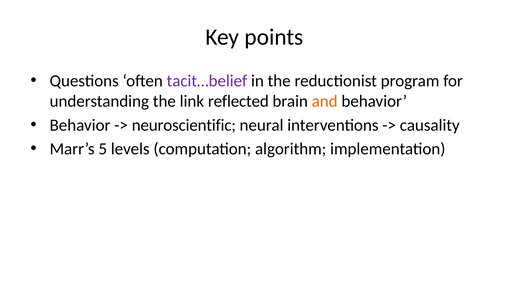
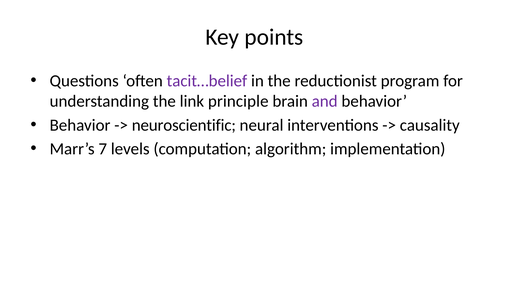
reflected: reflected -> principle (238, 101)
and colour: orange -> purple (325, 101)
5: 5 -> 7 (103, 149)
